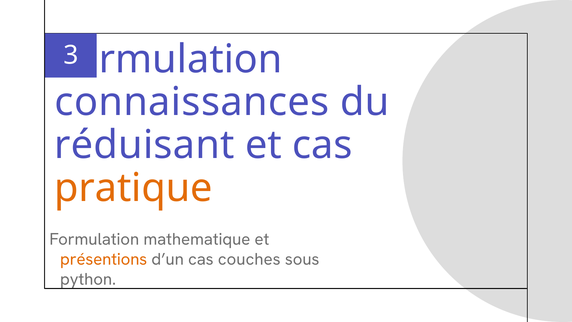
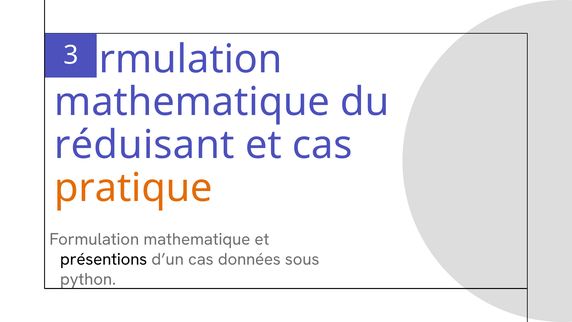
connaissances: connaissances -> mathematique (192, 102)
présentions colour: orange -> black (104, 259)
couches: couches -> données (249, 259)
